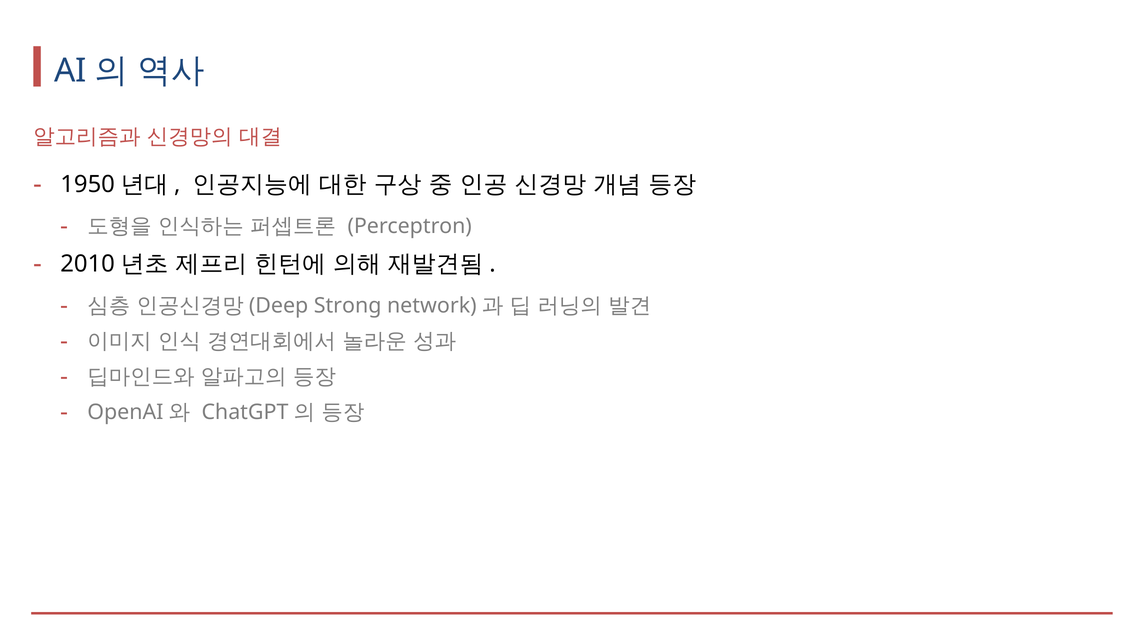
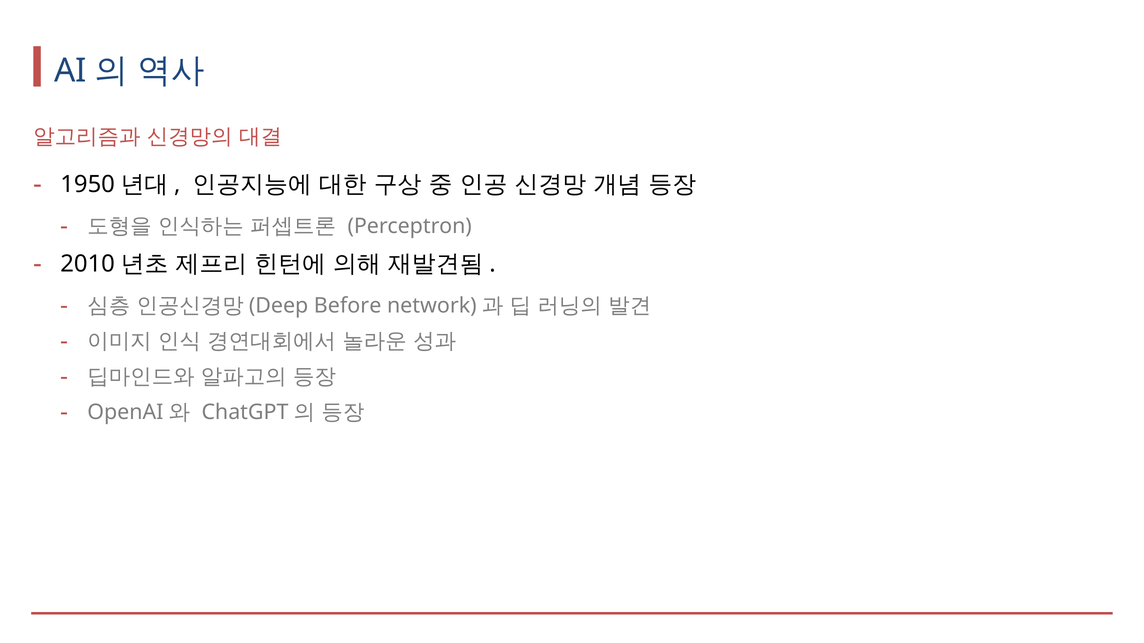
Strong: Strong -> Before (348, 306)
